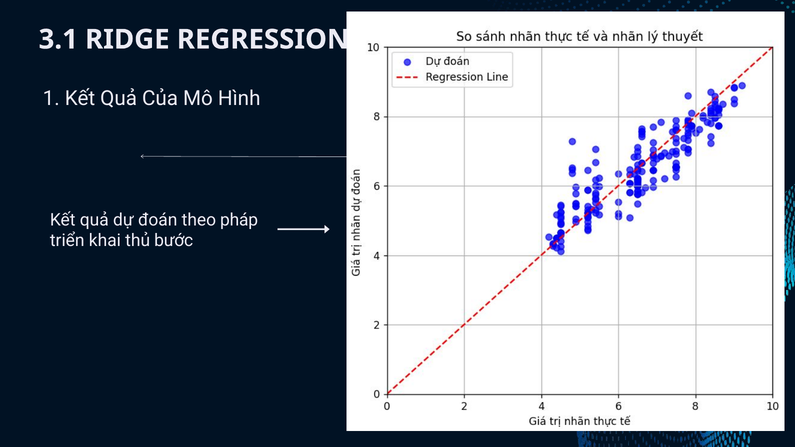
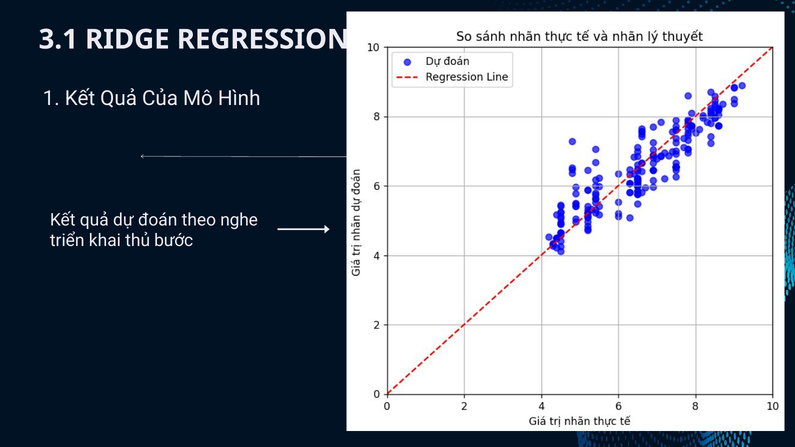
pháp: pháp -> nghe (239, 220)
